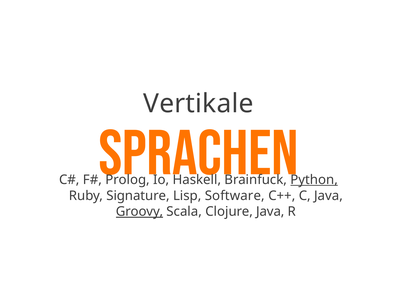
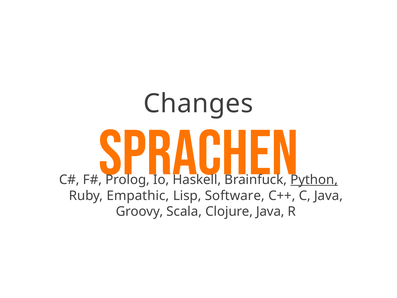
Vertikale: Vertikale -> Changes (198, 104)
Signature: Signature -> Empathic (138, 196)
Groovy underline: present -> none (140, 211)
